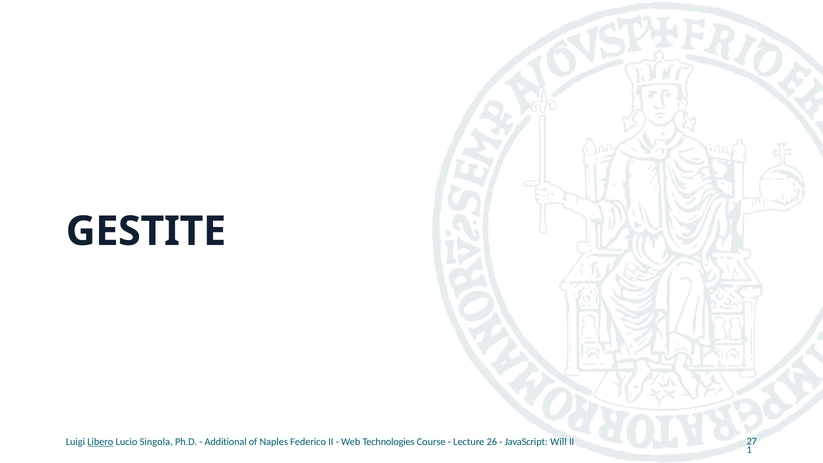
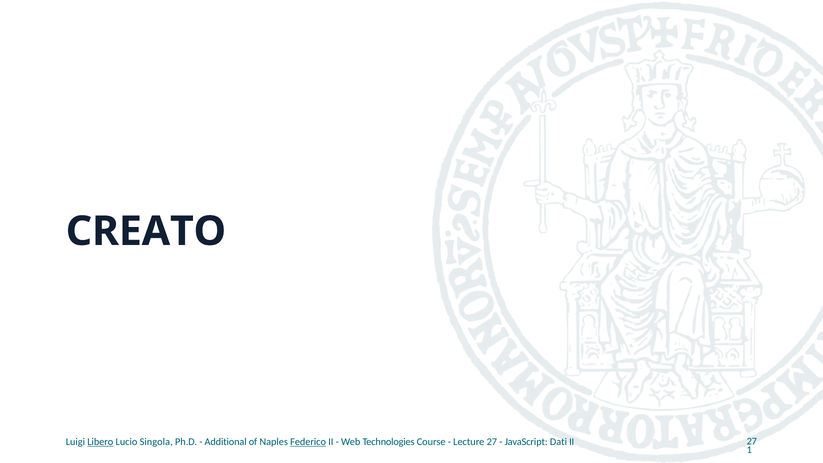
GESTITE: GESTITE -> CREATO (146, 231)
Federico underline: none -> present (308, 442)
Lecture 26: 26 -> 27 (492, 442)
Will: Will -> Dati (558, 442)
